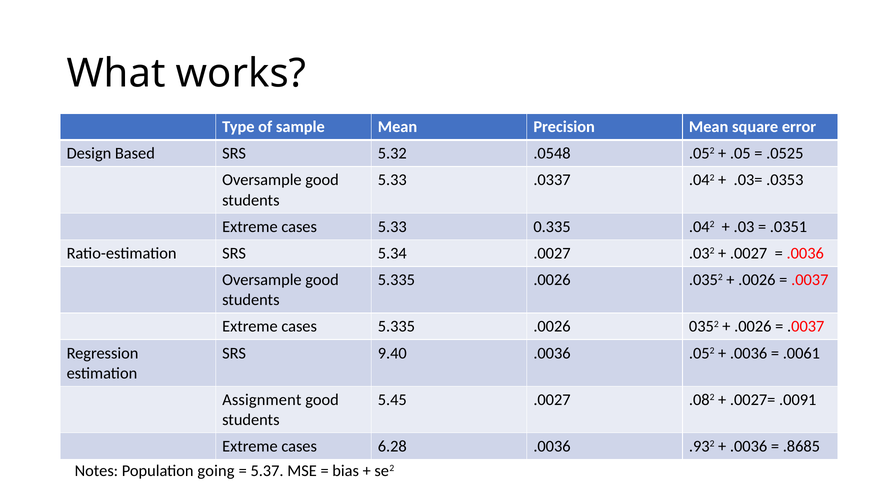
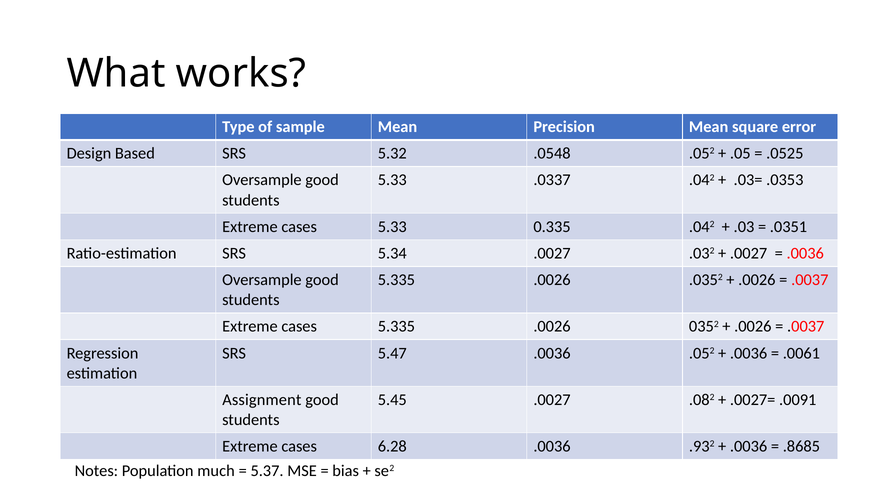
9.40: 9.40 -> 5.47 (392, 353)
going: going -> much (216, 470)
